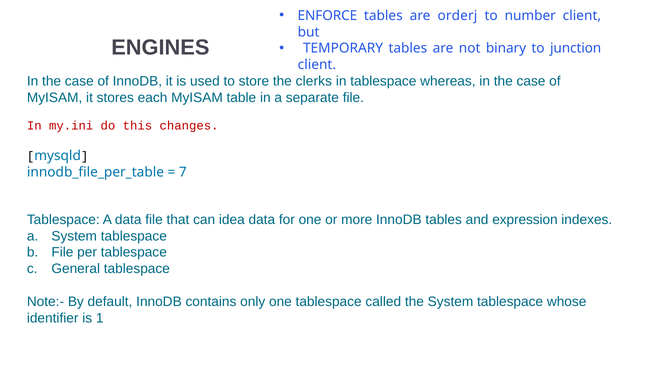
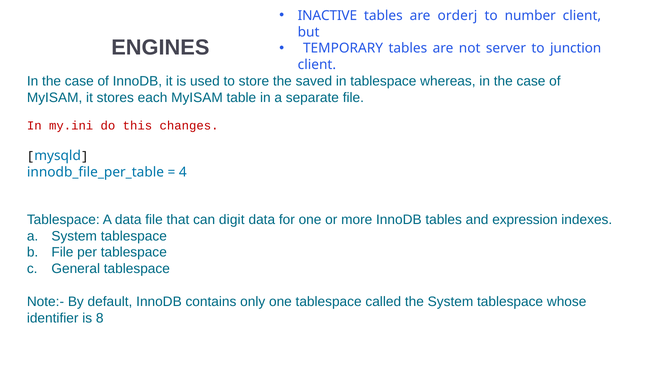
ENFORCE: ENFORCE -> INACTIVE (327, 16)
binary: binary -> server (506, 48)
clerks: clerks -> saved (314, 81)
7: 7 -> 4 (183, 172)
idea: idea -> digit (232, 219)
1: 1 -> 8 (100, 318)
